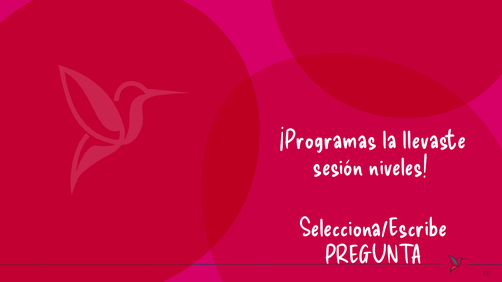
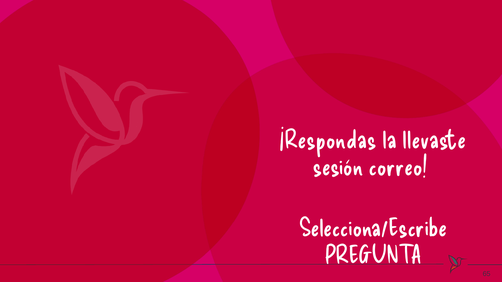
¡Programas: ¡Programas -> ¡Respondas (328, 140)
niveles: niveles -> correo (398, 167)
